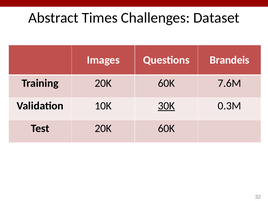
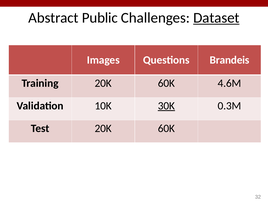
Times: Times -> Public (100, 18)
Dataset underline: none -> present (216, 18)
7.6M: 7.6M -> 4.6M (229, 83)
